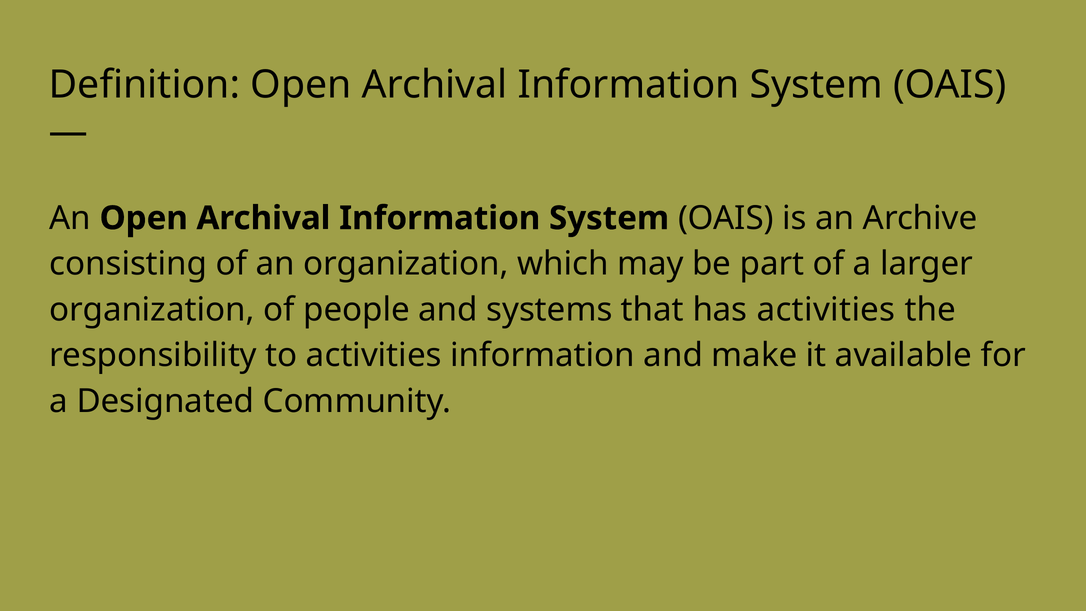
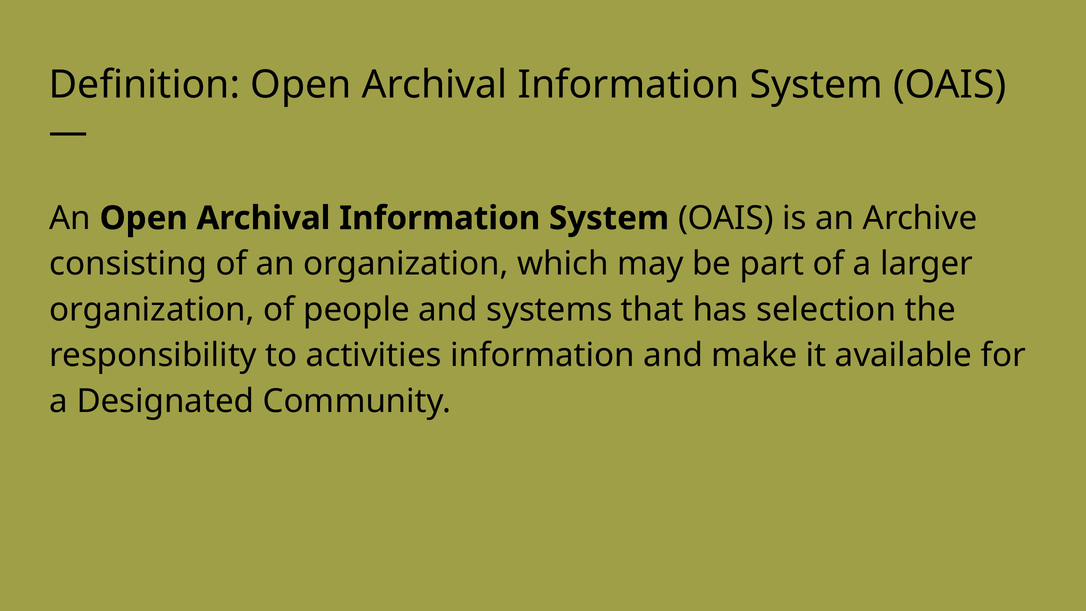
has activities: activities -> selection (826, 310)
